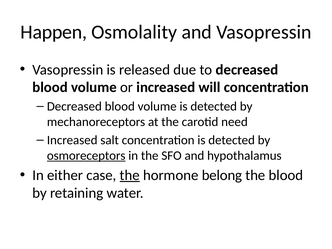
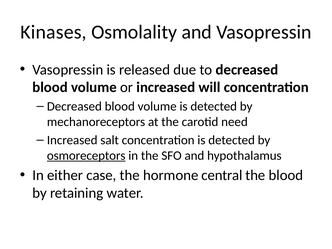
Happen: Happen -> Kinases (54, 32)
the underline: present -> none (130, 175)
belong: belong -> central (222, 175)
